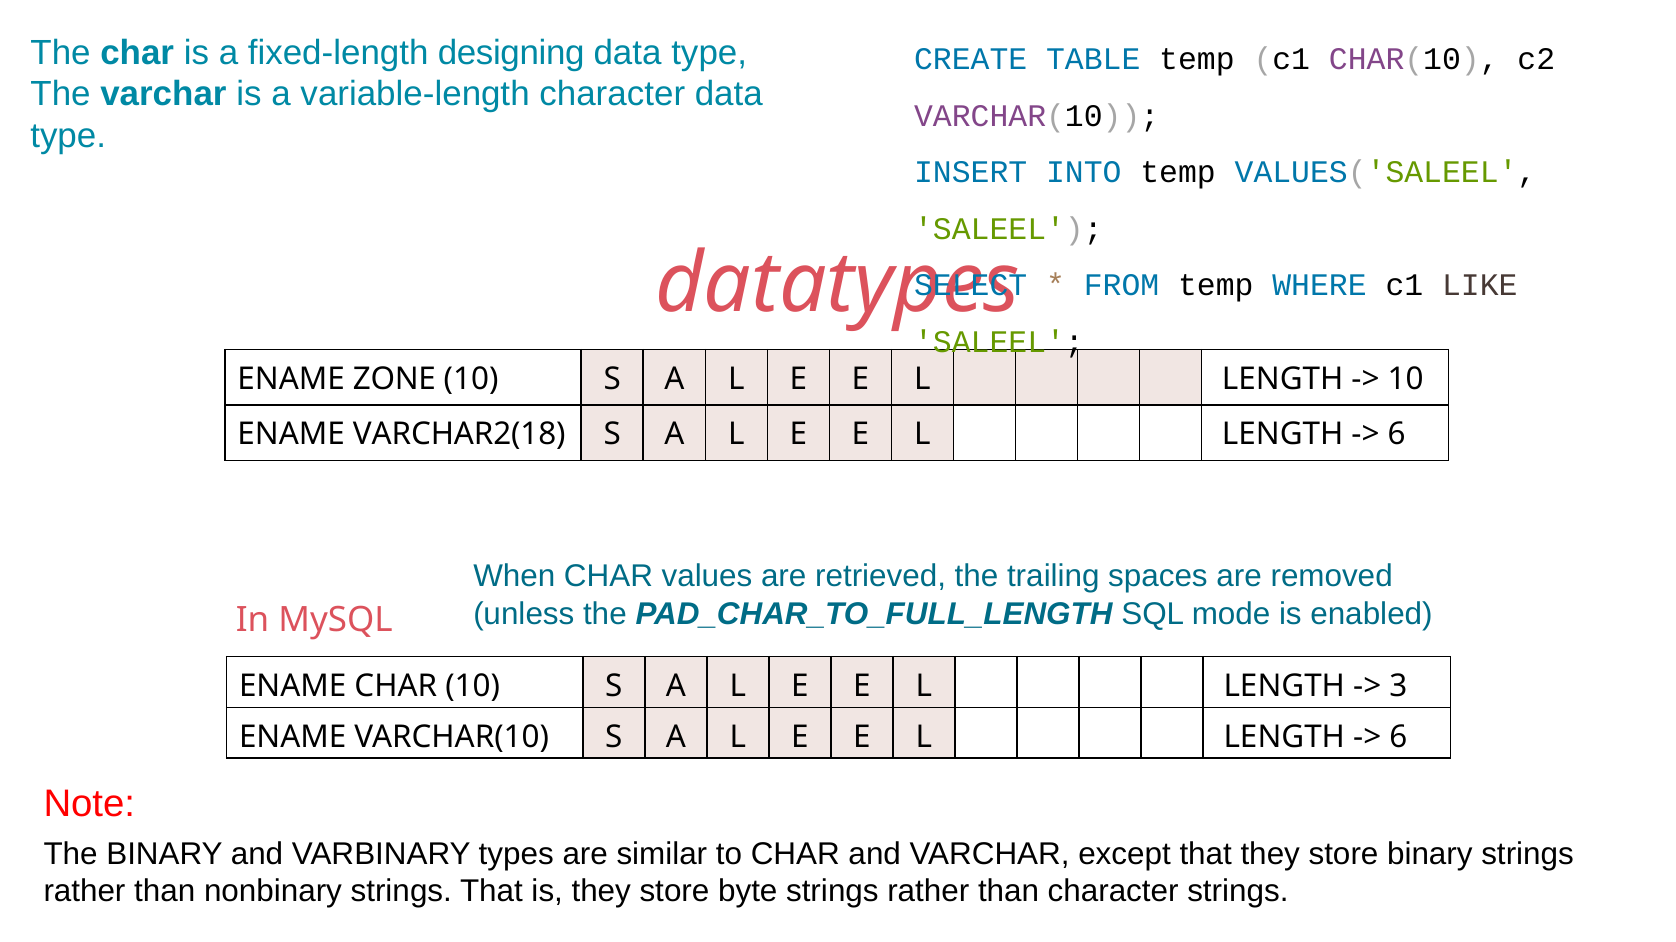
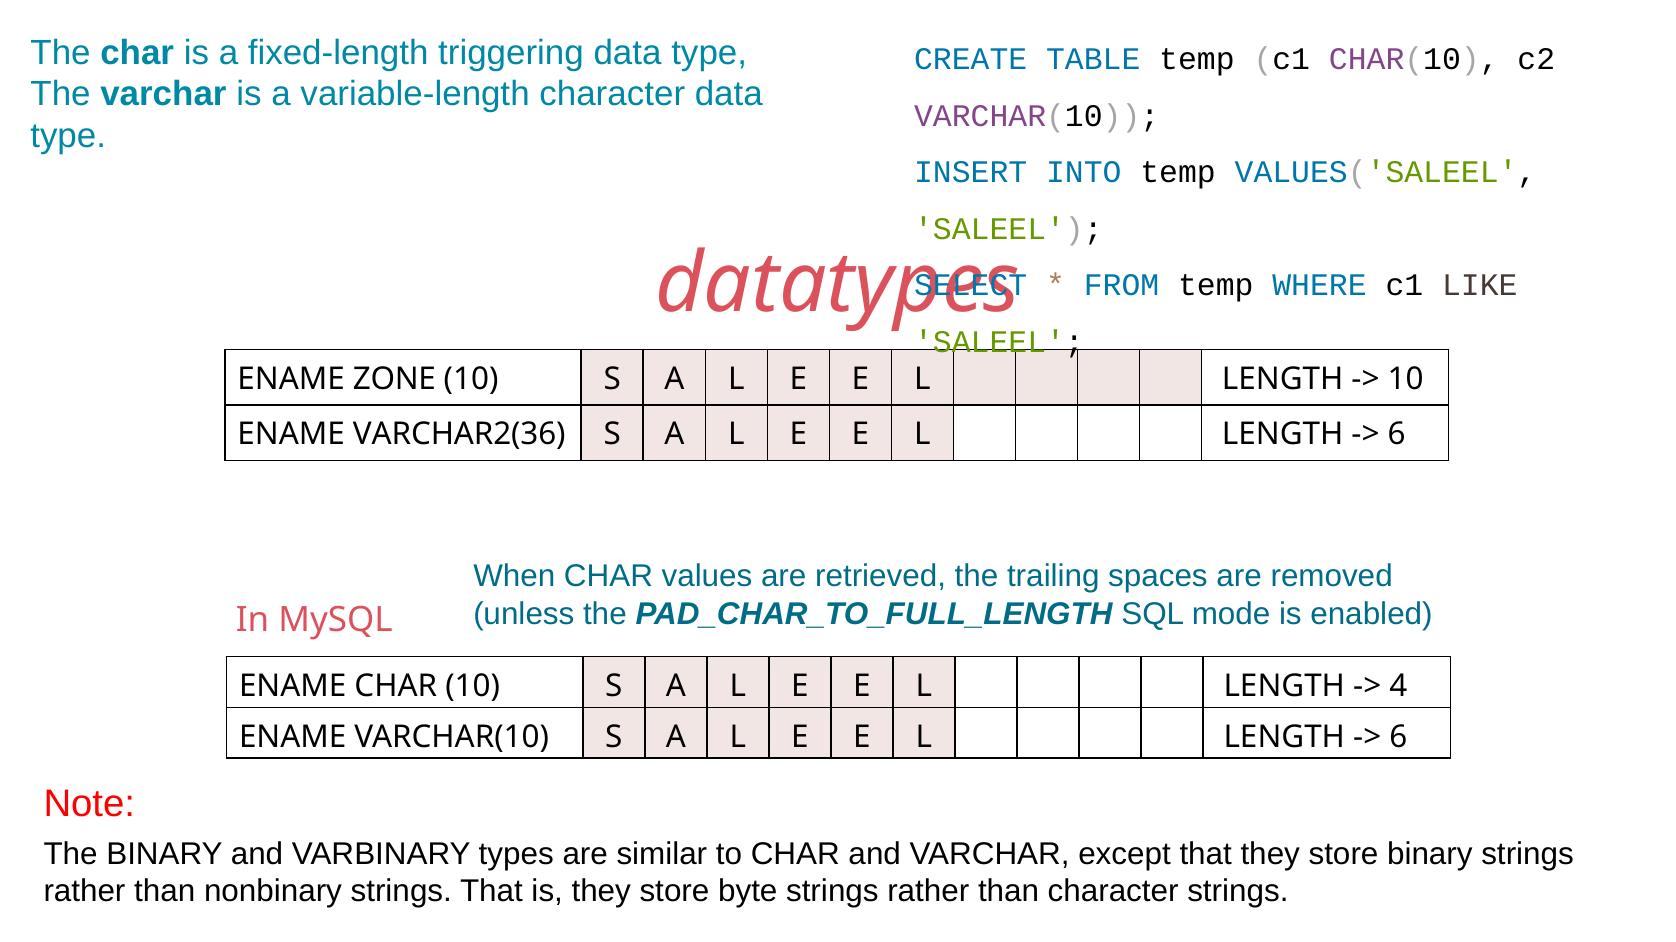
designing: designing -> triggering (511, 53)
VARCHAR2(18: VARCHAR2(18 -> VARCHAR2(36 (459, 435)
3: 3 -> 4 (1398, 687)
